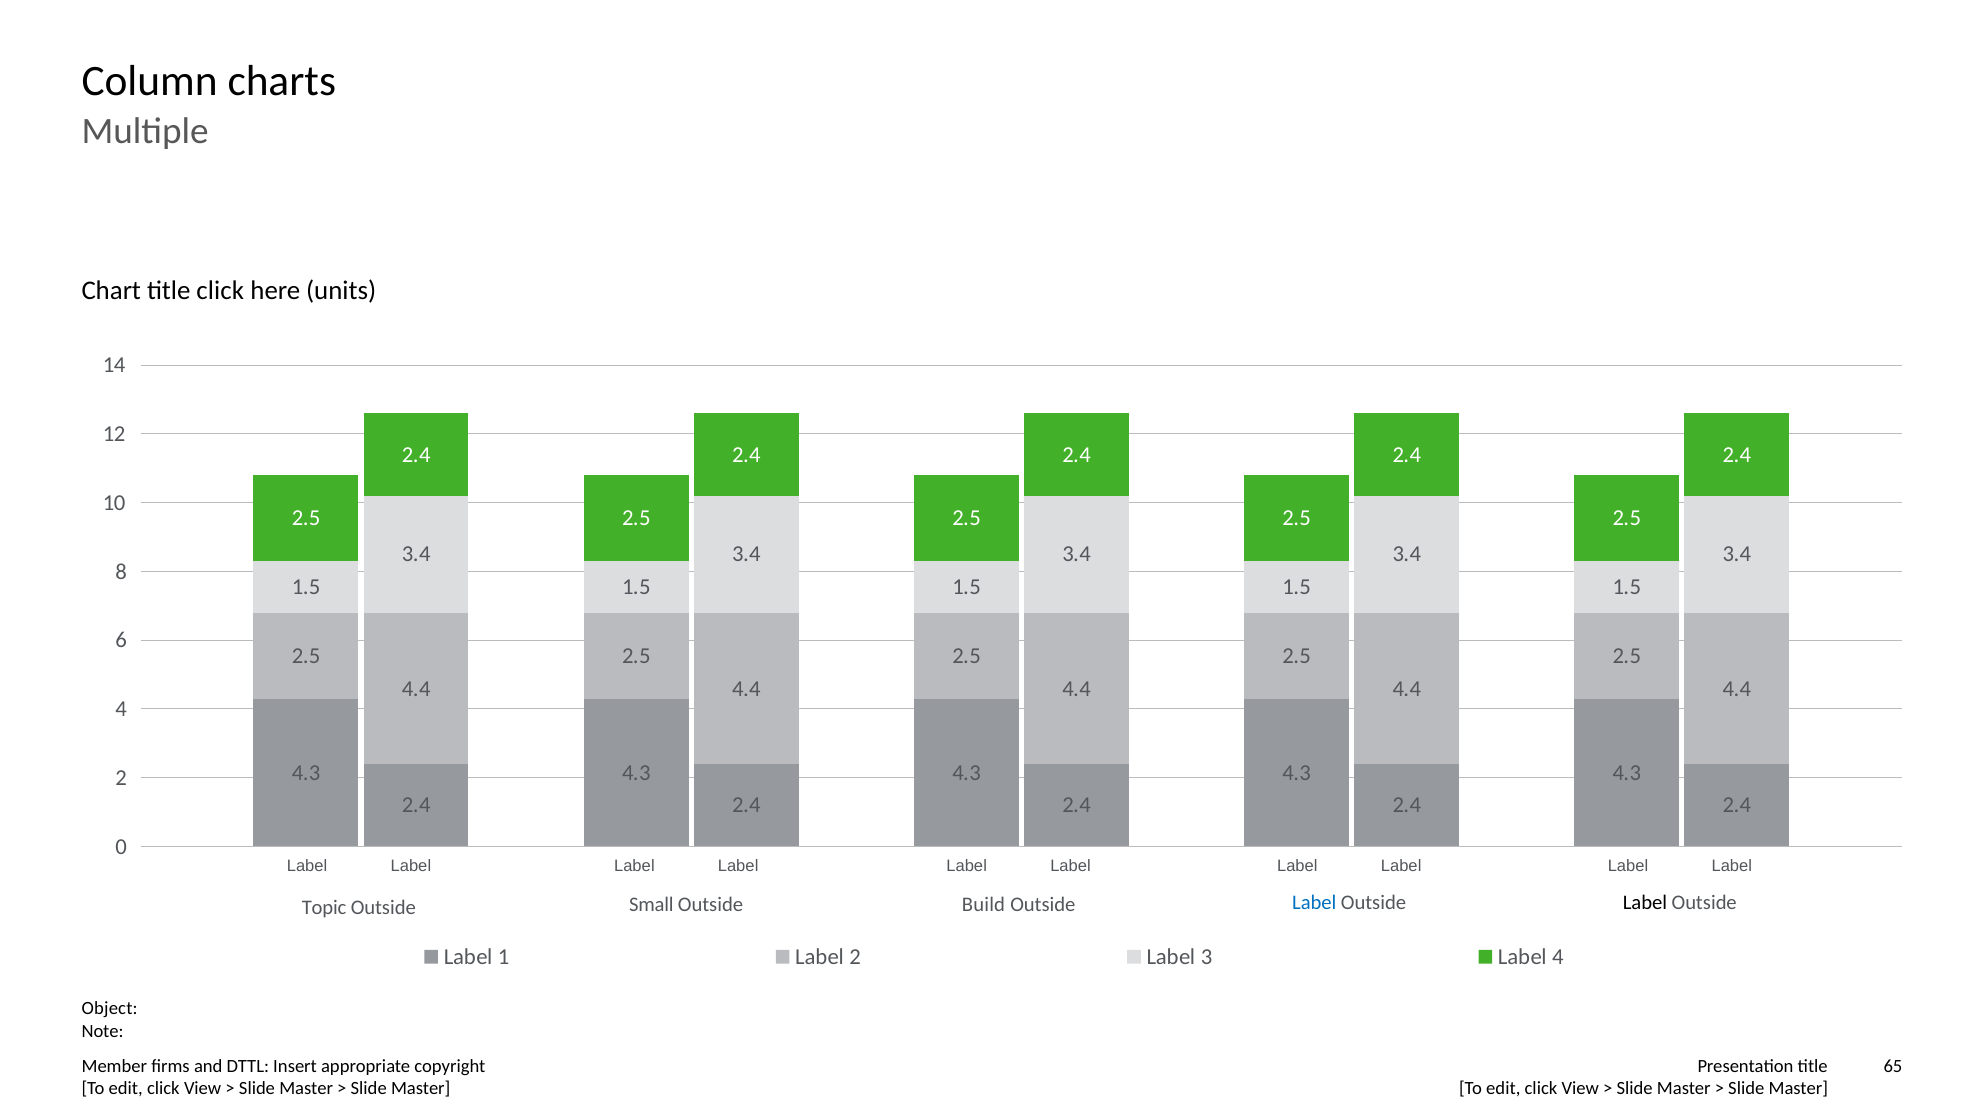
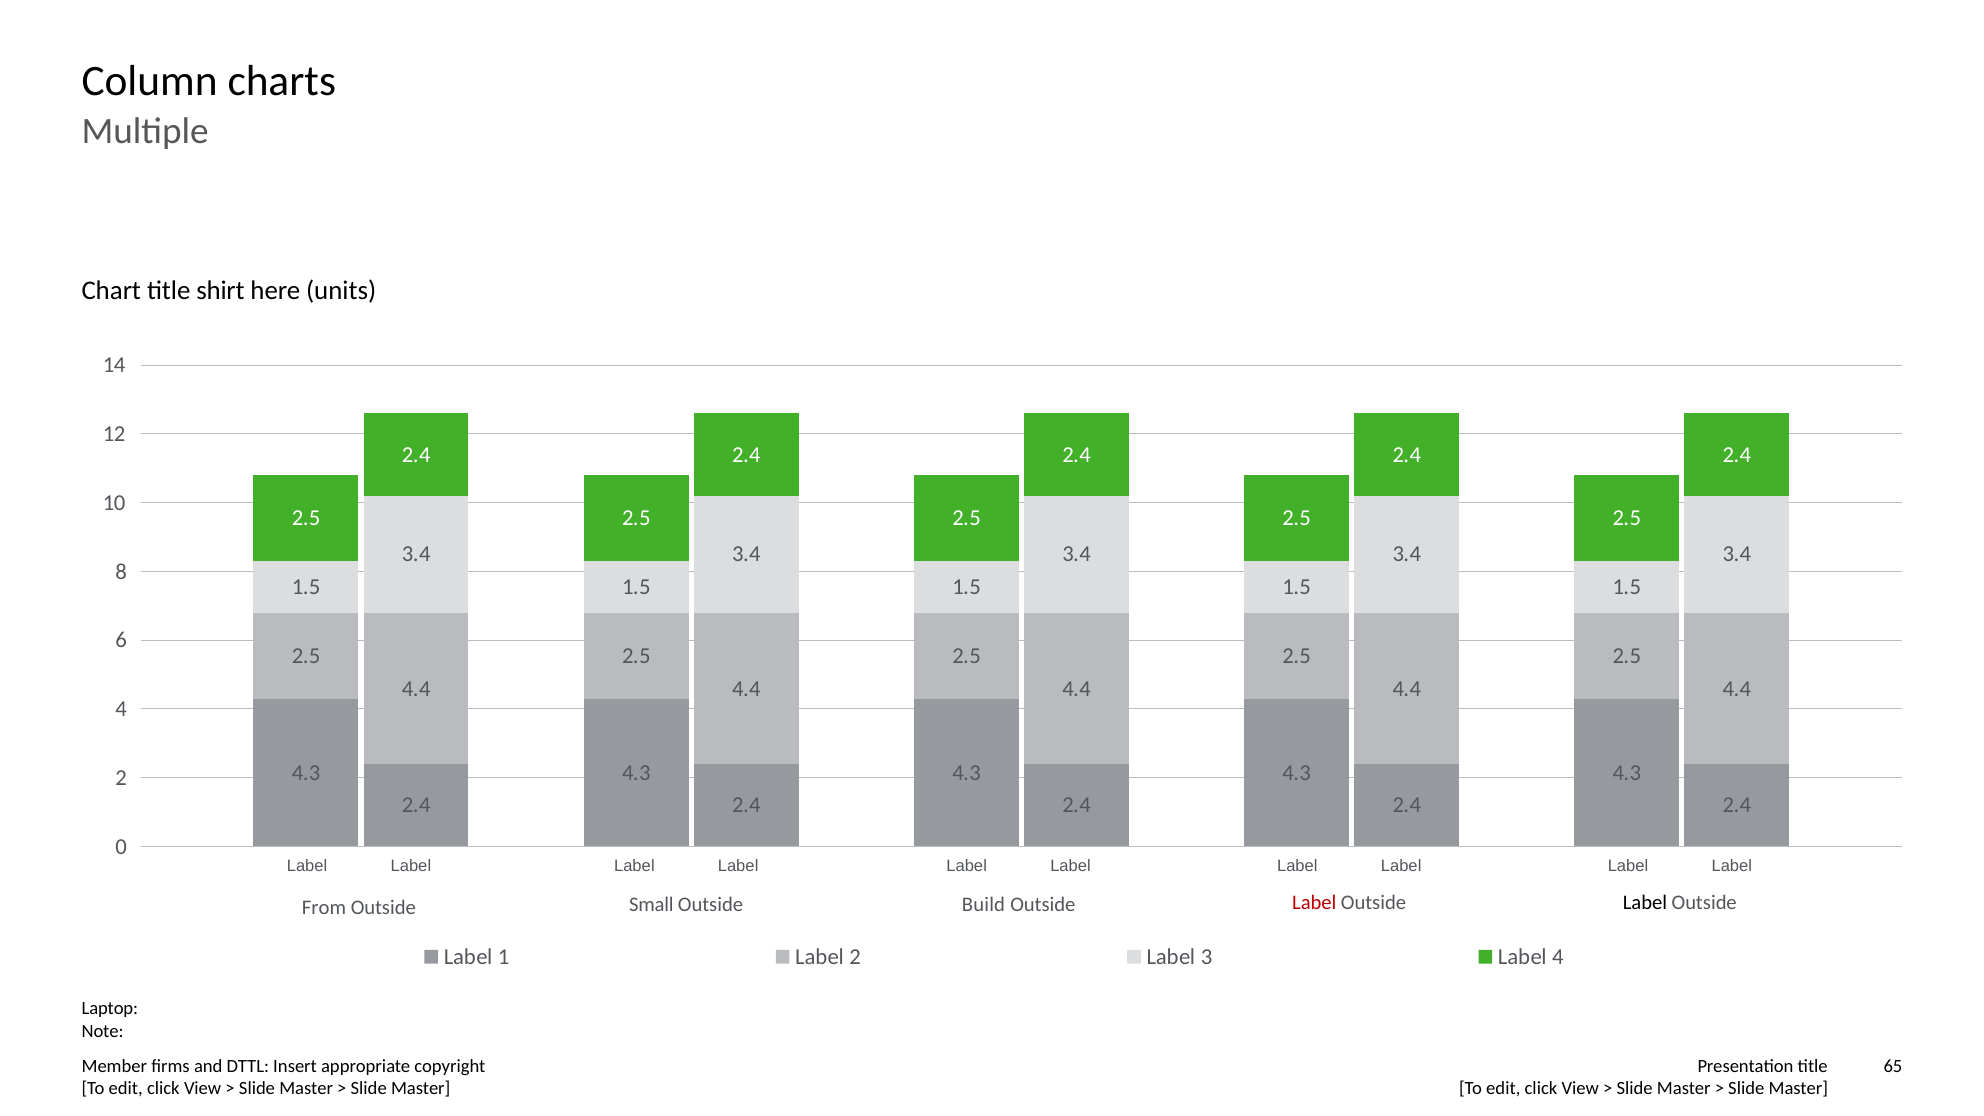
title click: click -> shirt (220, 290)
Label colour: blue -> red (1314, 903)
Topic: Topic -> From (324, 908)
Object: Object -> Laptop (110, 1009)
